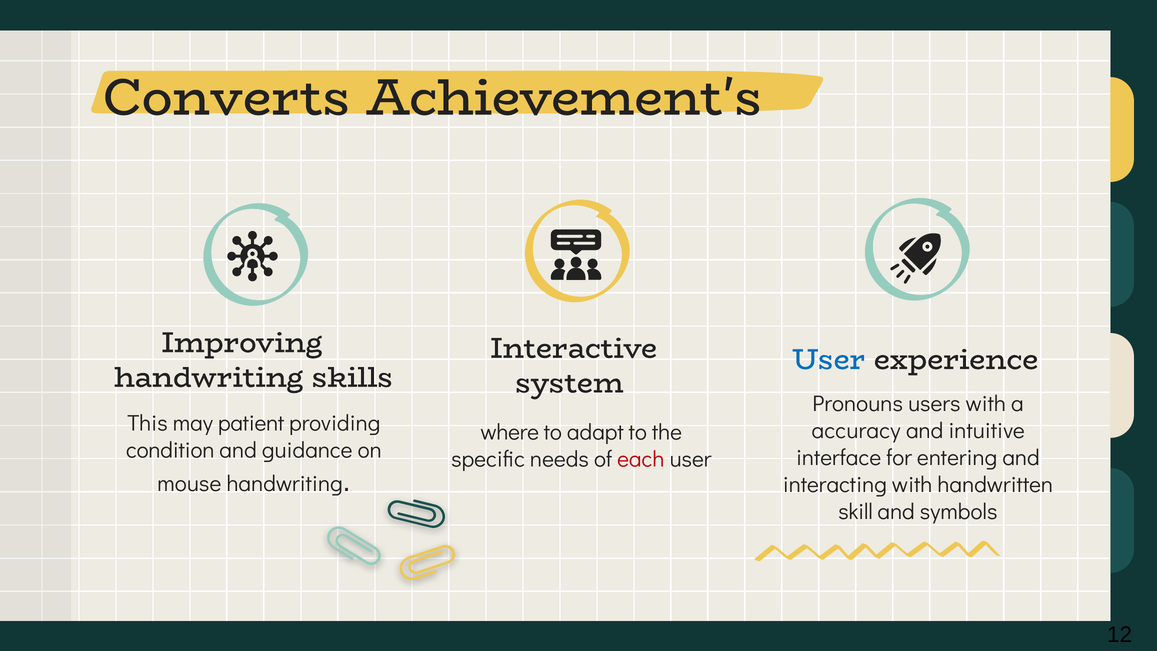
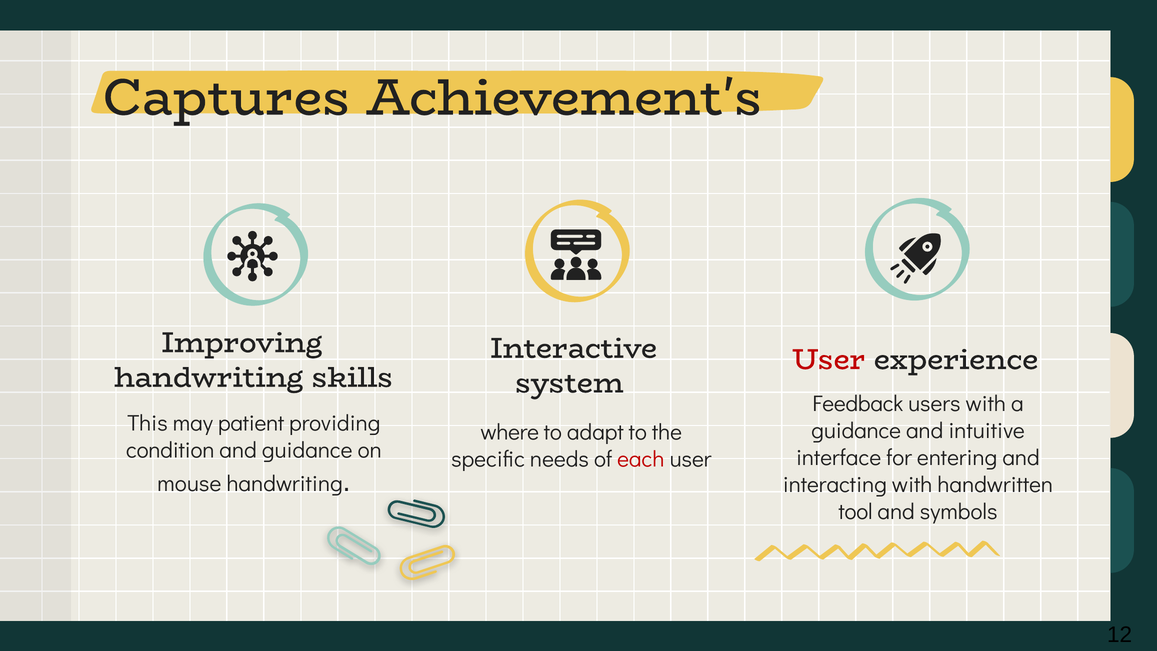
Converts: Converts -> Captures (227, 98)
User colour: blue -> red (829, 359)
Pronouns: Pronouns -> Feedback (858, 404)
accuracy: accuracy -> guidance (856, 431)
skill: skill -> tool (856, 512)
